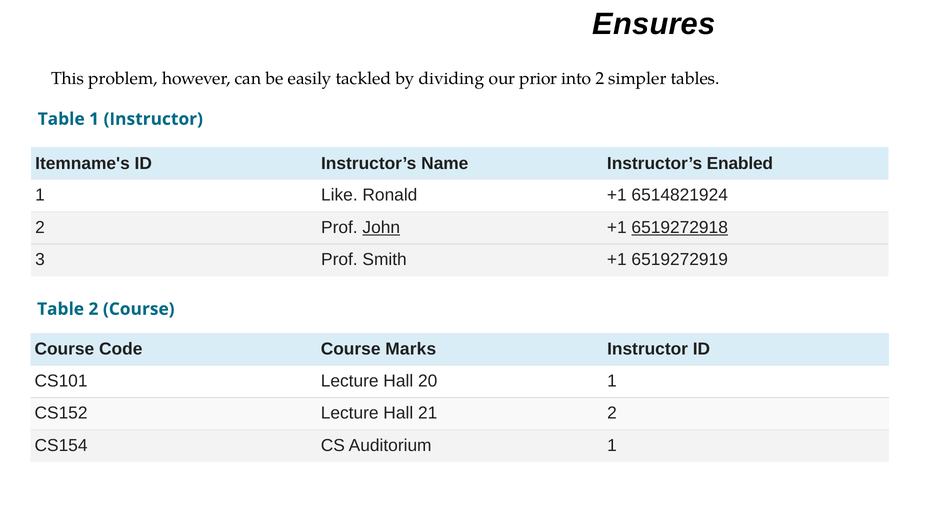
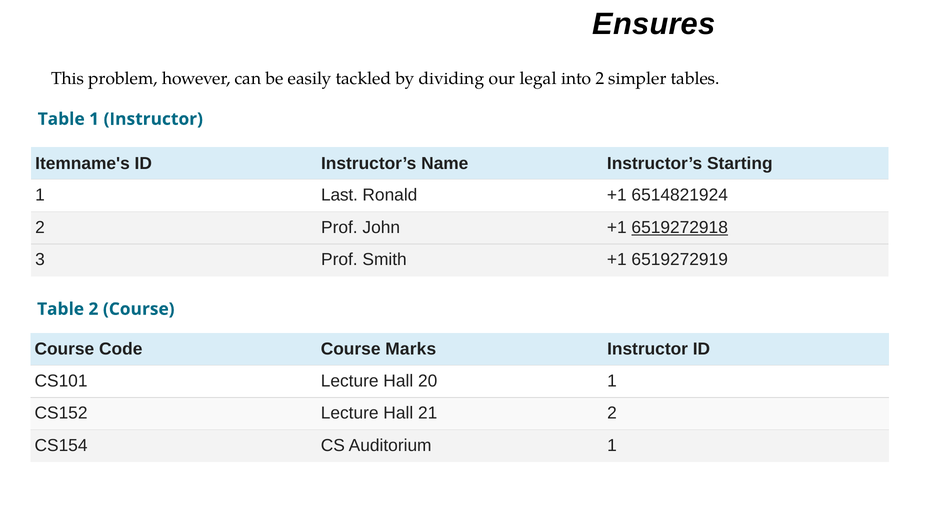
prior: prior -> legal (538, 79)
Enabled: Enabled -> Starting (740, 164)
Like: Like -> Last (339, 195)
John underline: present -> none (381, 228)
